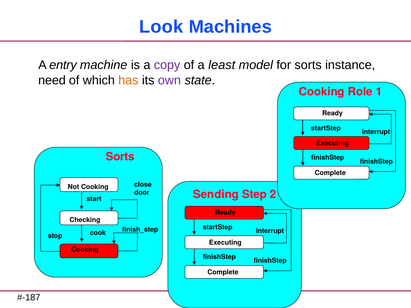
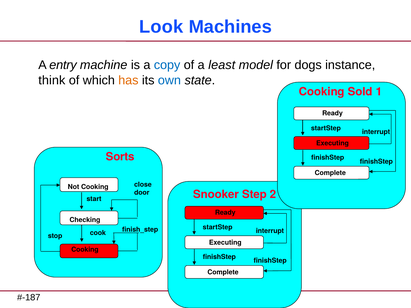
copy colour: purple -> blue (167, 65)
for sorts: sorts -> dogs (308, 65)
need: need -> think (52, 80)
own colour: purple -> blue (169, 80)
Role: Role -> Sold (360, 92)
Sending: Sending -> Snooker (216, 195)
